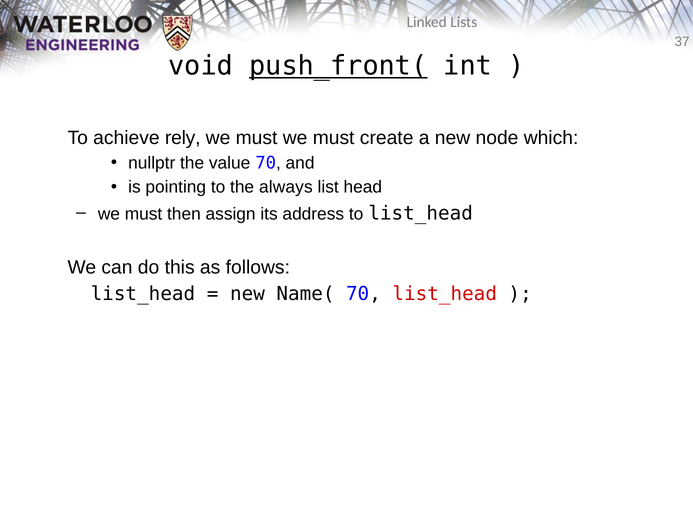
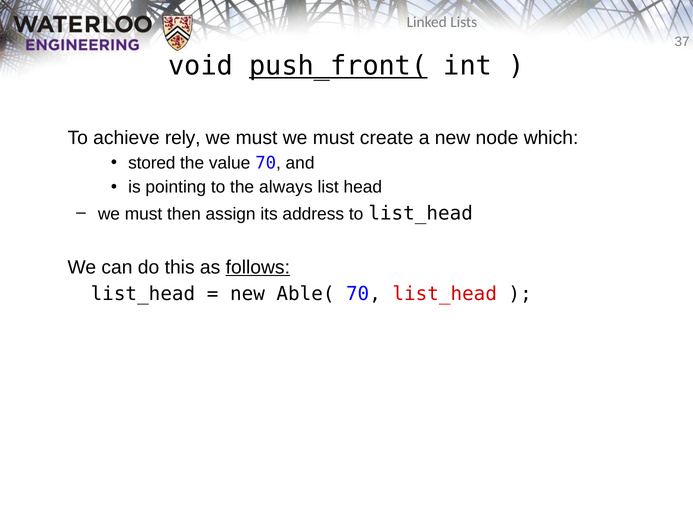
nullptr: nullptr -> stored (152, 163)
follows underline: none -> present (258, 267)
Name(: Name( -> Able( (306, 294)
